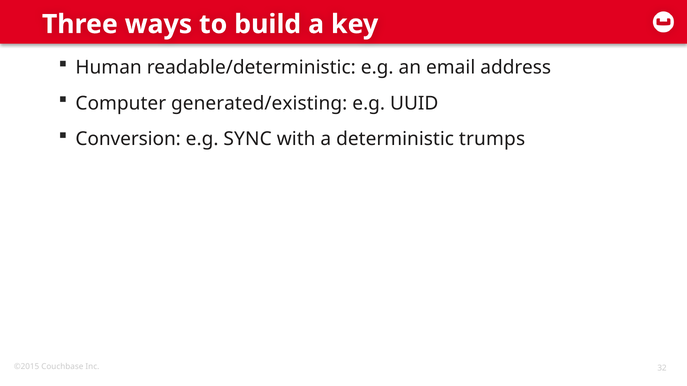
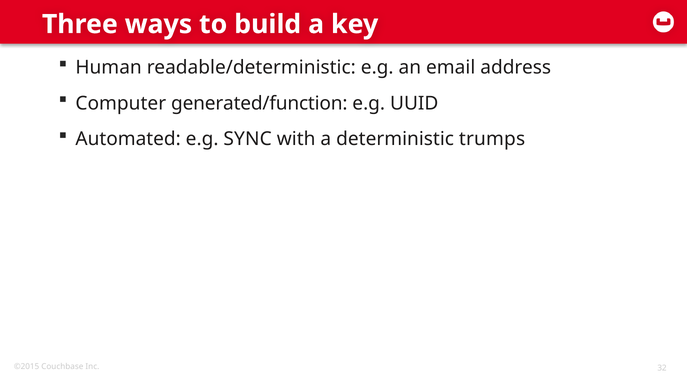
generated/existing: generated/existing -> generated/function (259, 103)
Conversion: Conversion -> Automated (128, 139)
